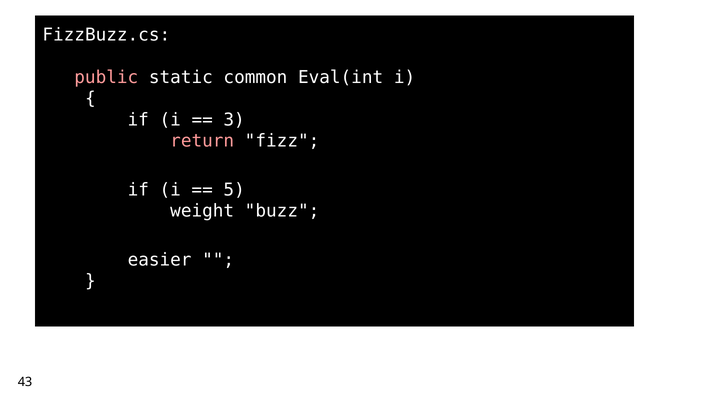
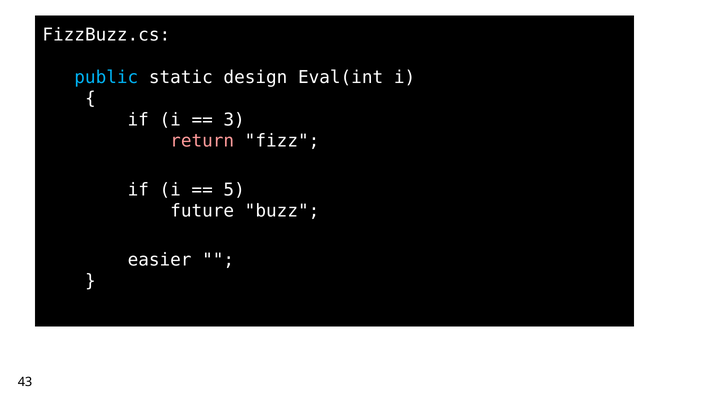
public colour: pink -> light blue (106, 77)
common: common -> design (255, 77)
weight: weight -> future (202, 211)
